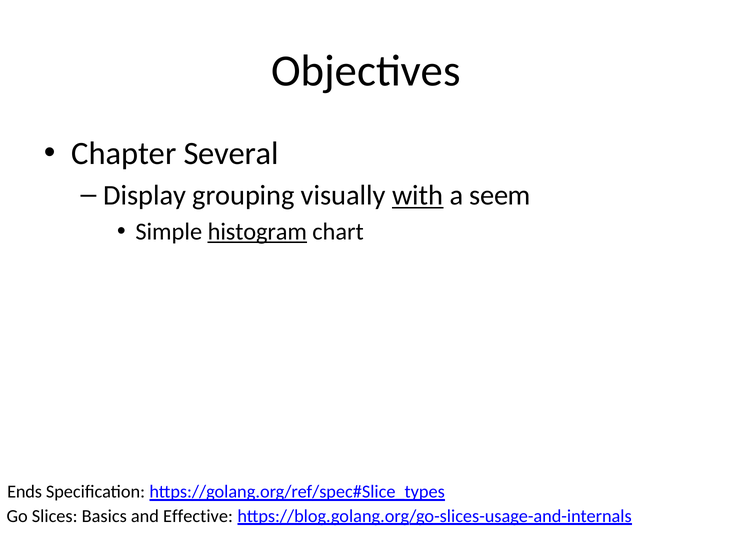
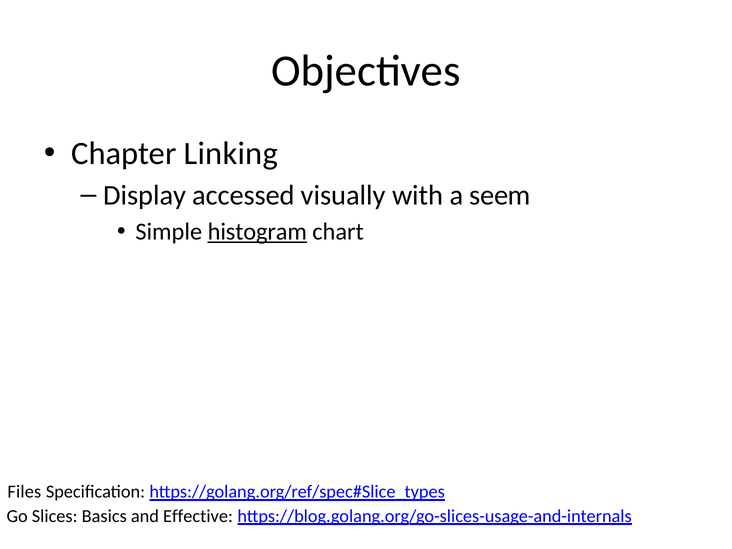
Several: Several -> Linking (231, 154)
grouping: grouping -> accessed (243, 196)
with underline: present -> none (418, 196)
Ends: Ends -> Files (24, 492)
